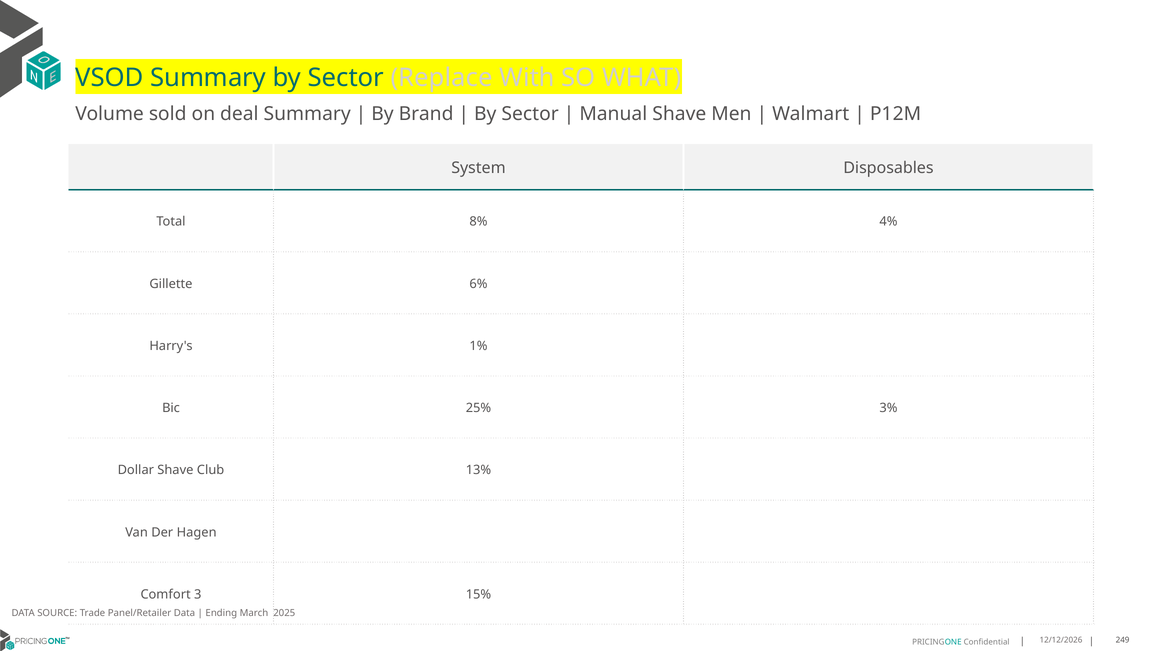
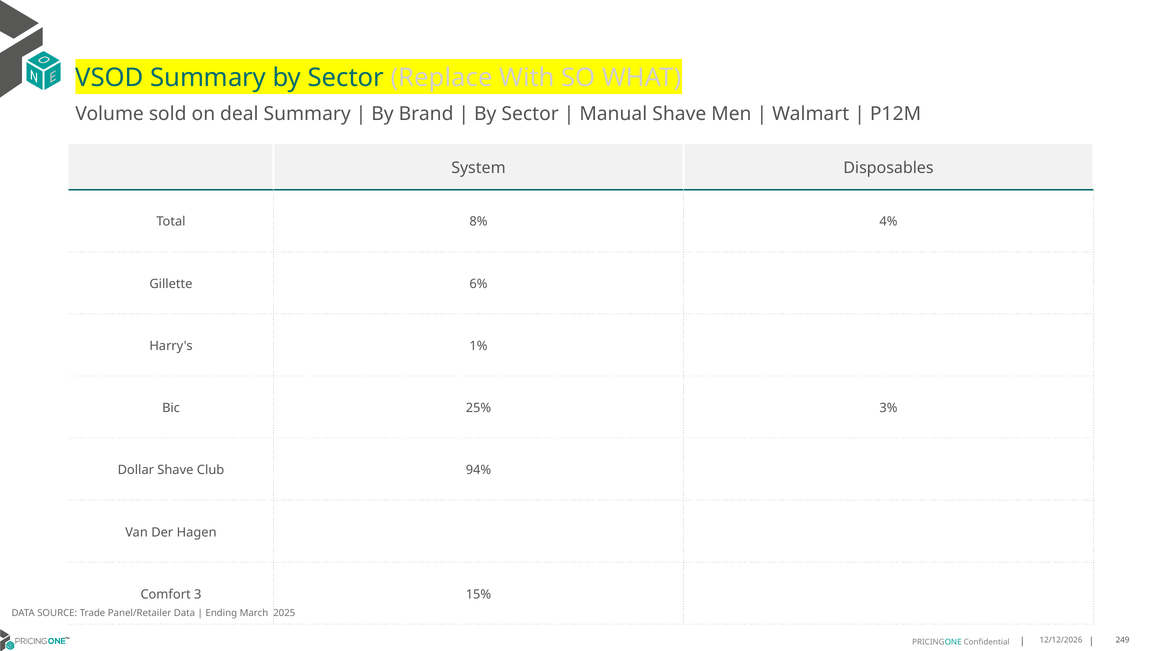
13%: 13% -> 94% (478, 470)
